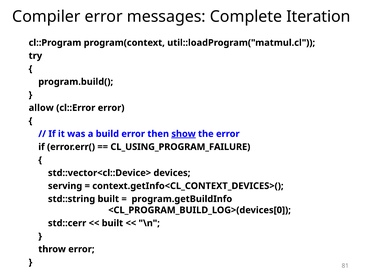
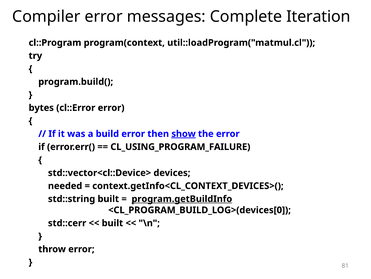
allow: allow -> bytes (41, 108)
serving: serving -> needed (65, 185)
program.getBuildInfo underline: none -> present (182, 198)
